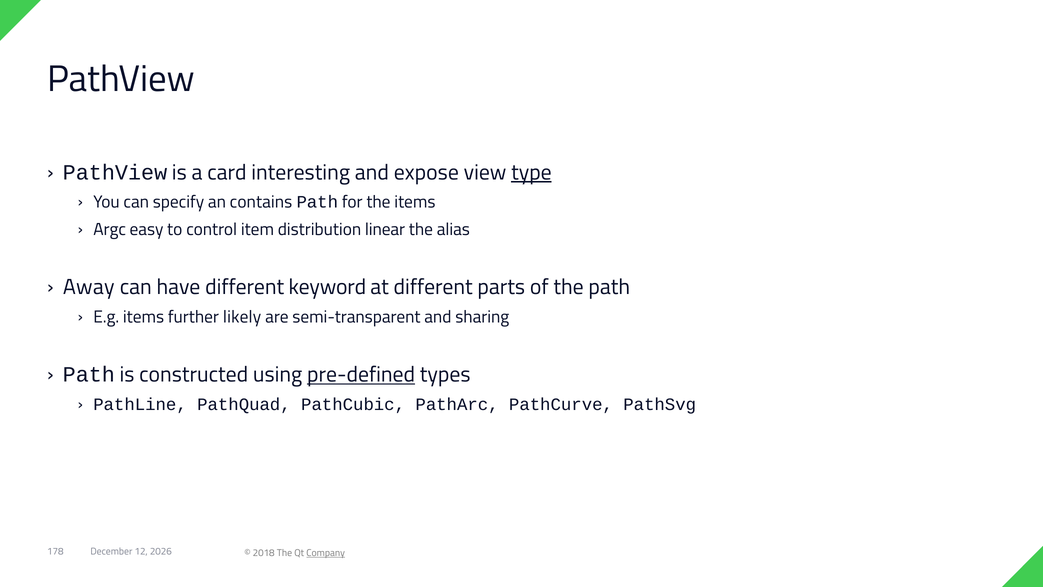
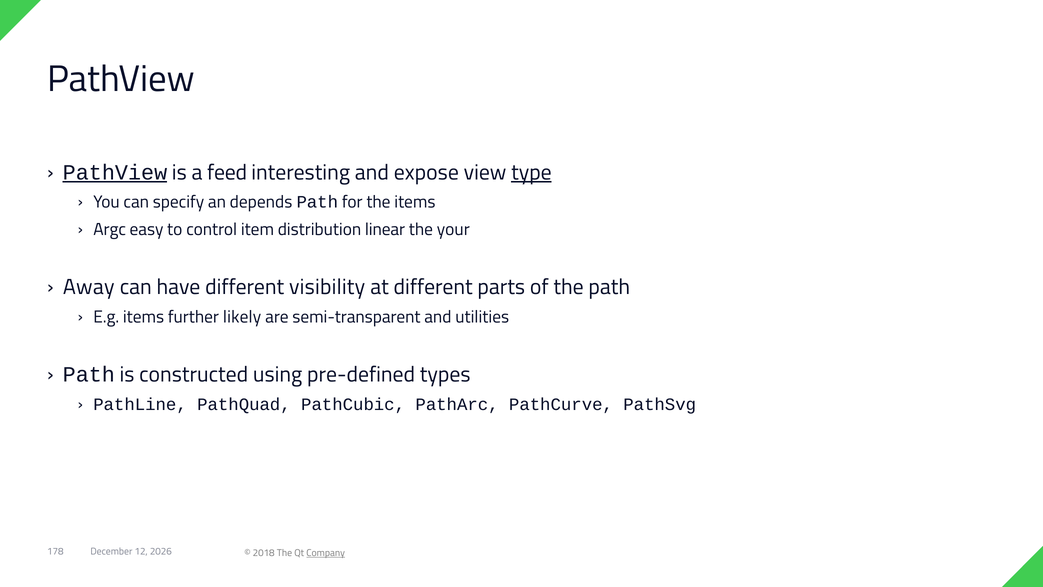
PathView underline: none -> present (115, 172)
card: card -> feed (227, 172)
contains: contains -> depends (261, 202)
alias: alias -> your (453, 229)
keyword: keyword -> visibility (327, 287)
sharing: sharing -> utilities (482, 317)
pre-defined underline: present -> none (361, 375)
